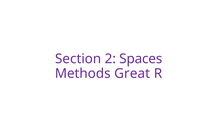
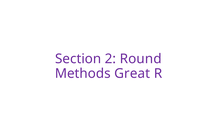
Spaces: Spaces -> Round (141, 59)
